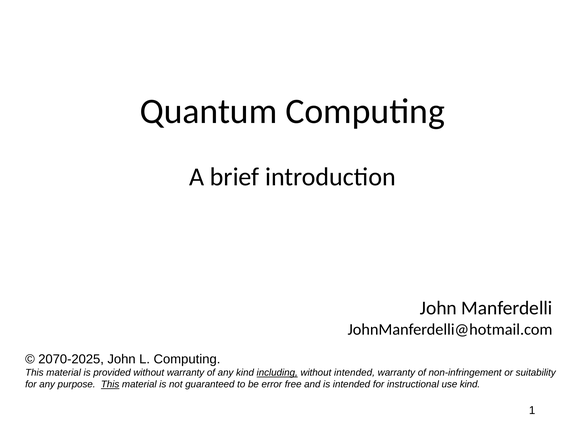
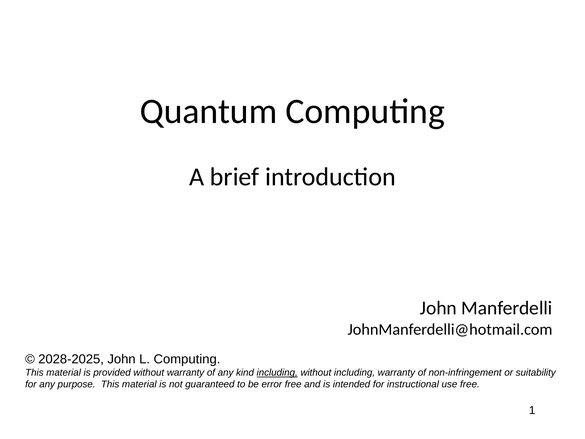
2070-2025: 2070-2025 -> 2028-2025 (71, 359)
without intended: intended -> including (355, 373)
This underline: present -> none (110, 384)
use kind: kind -> free (470, 384)
